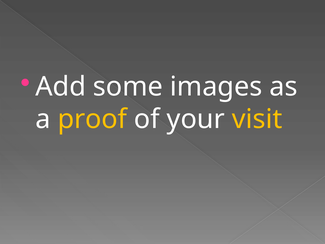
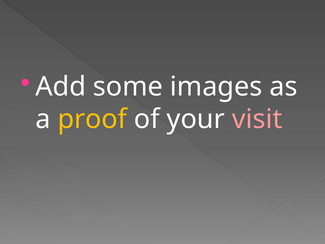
visit colour: yellow -> pink (257, 119)
